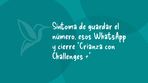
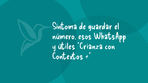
cierre: cierre -> útiles (67, 46)
Challenges: Challenges -> Contextos (68, 56)
